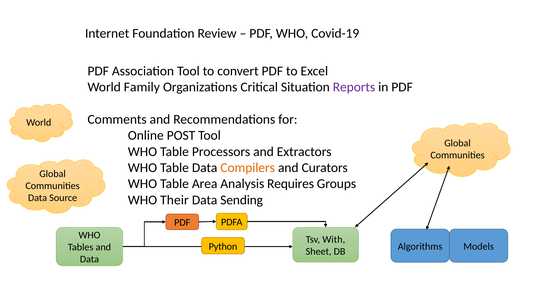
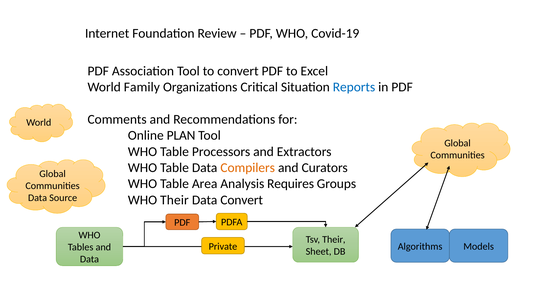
Reports colour: purple -> blue (354, 87)
POST: POST -> PLAN (181, 136)
Data Sending: Sending -> Convert (242, 200)
Tsv With: With -> Their (334, 240)
Python: Python -> Private (223, 247)
